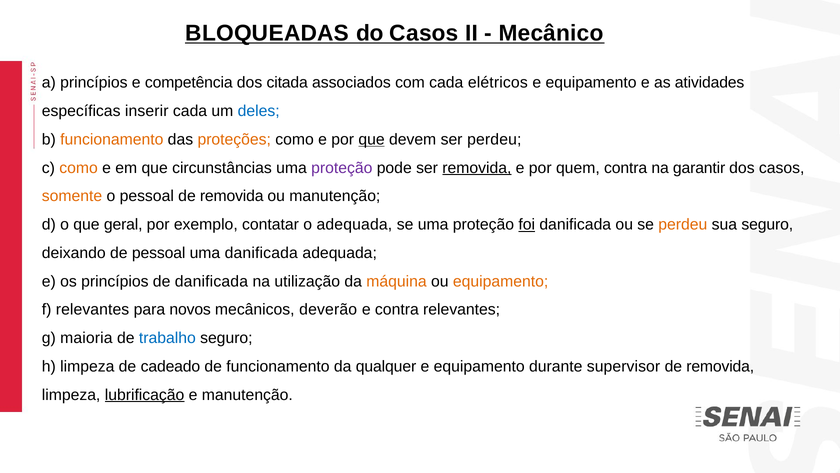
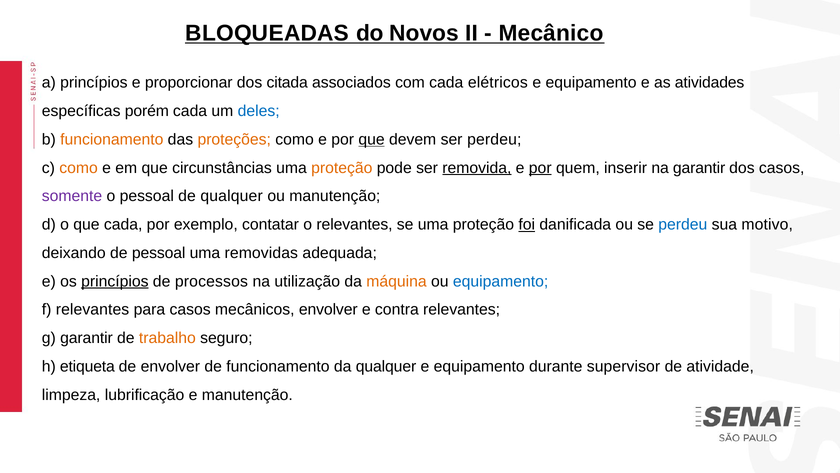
do Casos: Casos -> Novos (424, 33)
competência: competência -> proporcionar (189, 83)
inserir: inserir -> porém (147, 111)
proteção colour: purple -> orange (342, 168)
por underline: none -> present (540, 168)
quem contra: contra -> inserir (626, 168)
somente colour: orange -> purple (72, 196)
pessoal de removida: removida -> qualquer (232, 196)
que geral: geral -> cada (123, 224)
o adequada: adequada -> relevantes (354, 224)
perdeu colour: orange -> blue (683, 224)
sua seguro: seguro -> motivo (767, 224)
uma danificada: danificada -> removidas (261, 253)
princípios underline: none -> present (115, 281)
de danificada: danificada -> processos (211, 281)
equipamento colour: orange -> blue (501, 281)
para novos: novos -> casos (190, 309)
mecânicos deverão: deverão -> envolver (328, 309)
g maioria: maioria -> garantir (86, 338)
trabalho colour: blue -> orange (167, 338)
h limpeza: limpeza -> etiqueta (87, 366)
de cadeado: cadeado -> envolver (170, 366)
removida: removida -> atividade (720, 366)
lubrificação underline: present -> none (145, 394)
